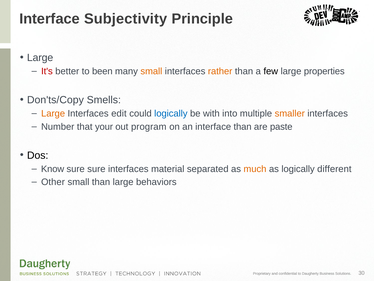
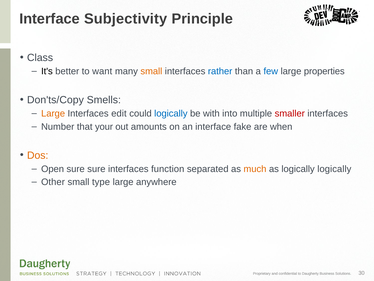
Large: Large -> Class (40, 58)
It's colour: red -> black (47, 71)
been: been -> want (102, 71)
rather colour: orange -> blue (220, 71)
few colour: black -> blue (271, 71)
smaller colour: orange -> red (290, 113)
program: program -> amounts (149, 127)
interface than: than -> fake (243, 127)
paste: paste -> when (281, 127)
Dos colour: black -> orange (38, 155)
Know: Know -> Open (53, 169)
material: material -> function (168, 169)
logically different: different -> logically (334, 169)
small than: than -> type (101, 182)
behaviors: behaviors -> anywhere (156, 182)
